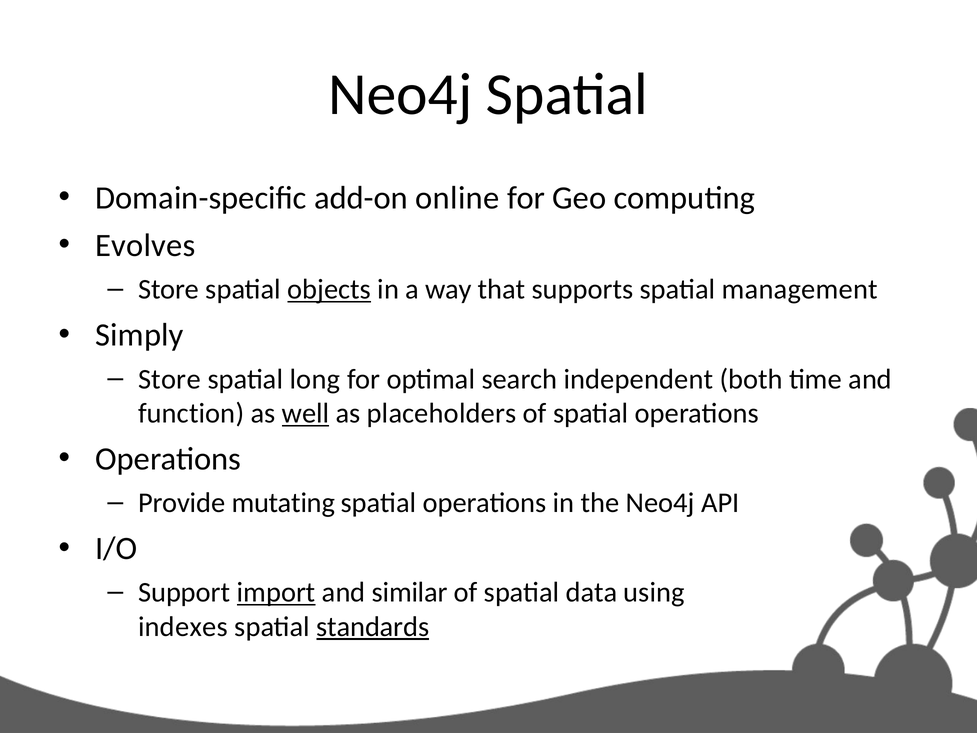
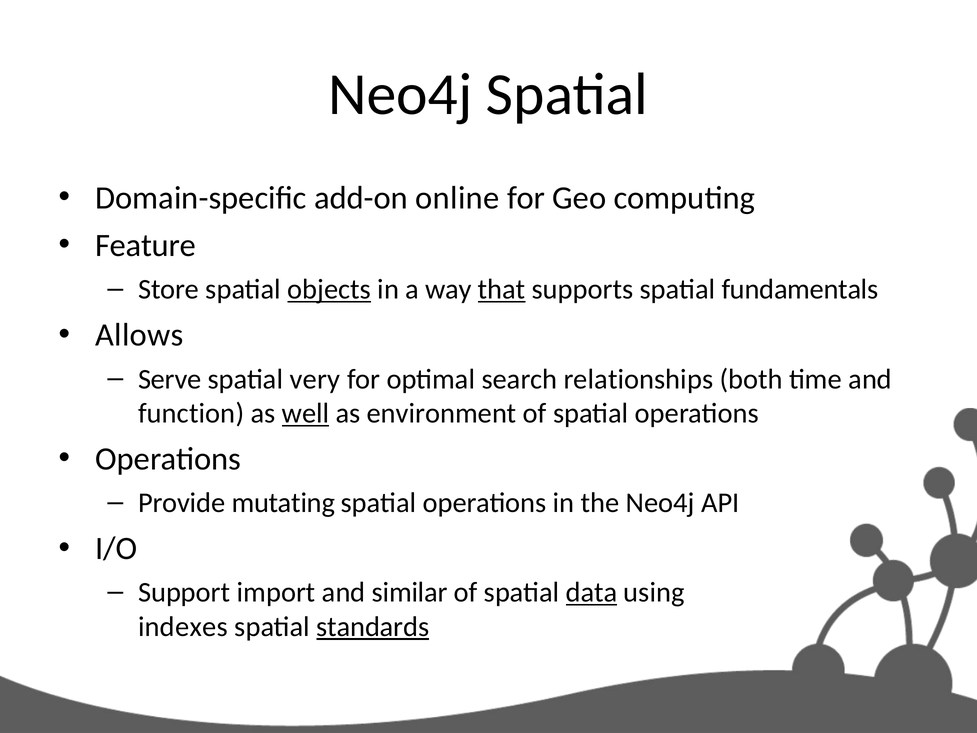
Evolves: Evolves -> Feature (146, 245)
that underline: none -> present (502, 289)
management: management -> fundamentals (800, 289)
Simply: Simply -> Allows (139, 335)
Store: Store -> Serve (170, 379)
long: long -> very (315, 379)
independent: independent -> relationships (638, 379)
placeholders: placeholders -> environment (442, 413)
import underline: present -> none (276, 592)
data underline: none -> present (592, 592)
